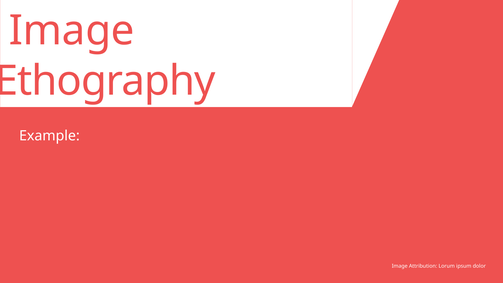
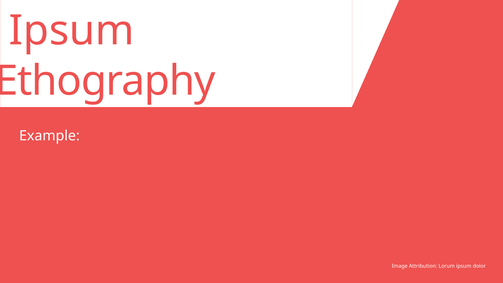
Image: Image -> Ipsum (72, 31)
